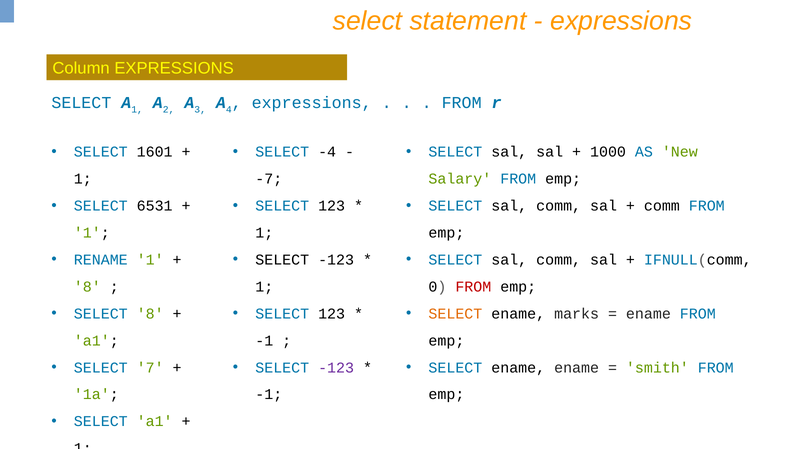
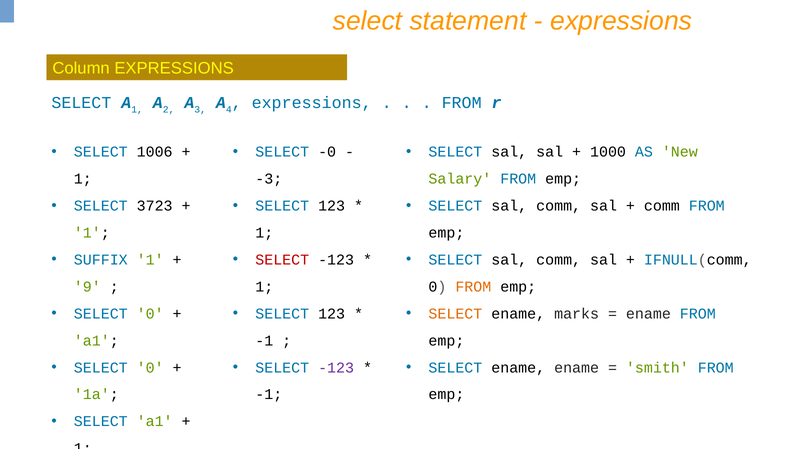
1601: 1601 -> 1006 (155, 152)
-4: -4 -> -0 (327, 152)
-7: -7 -> -3 (269, 179)
6531: 6531 -> 3723 (155, 206)
RENAME: RENAME -> SUFFIX (101, 260)
SELECT colour: black -> red (282, 260)
8: 8 -> 9 (87, 287)
FROM colour: red -> orange (473, 287)
8: 8 -> 0 (150, 314)
7: 7 -> 0 (150, 367)
